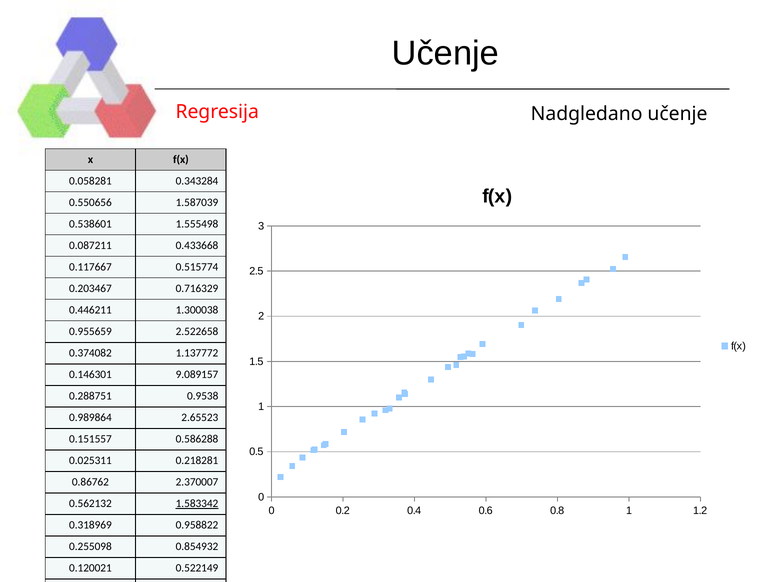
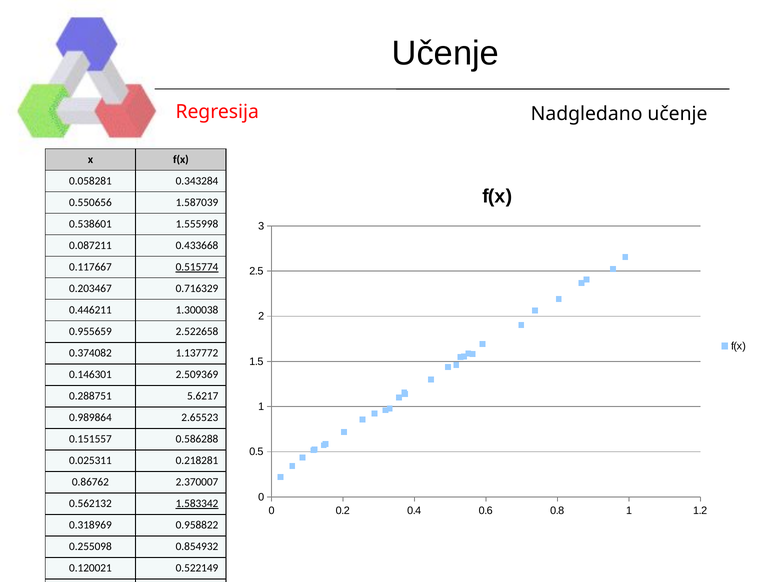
1.555498: 1.555498 -> 1.555998 (197, 224)
0.515774 underline: none -> present (197, 267)
9.089157: 9.089157 -> 2.509369 (197, 374)
0.9538: 0.9538 -> 5.6217 (203, 396)
